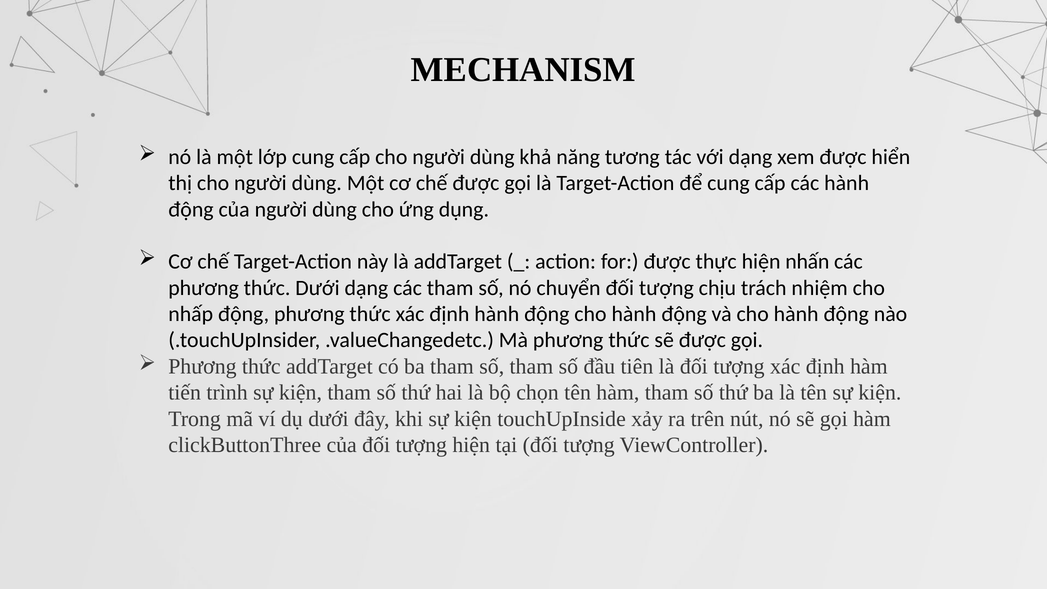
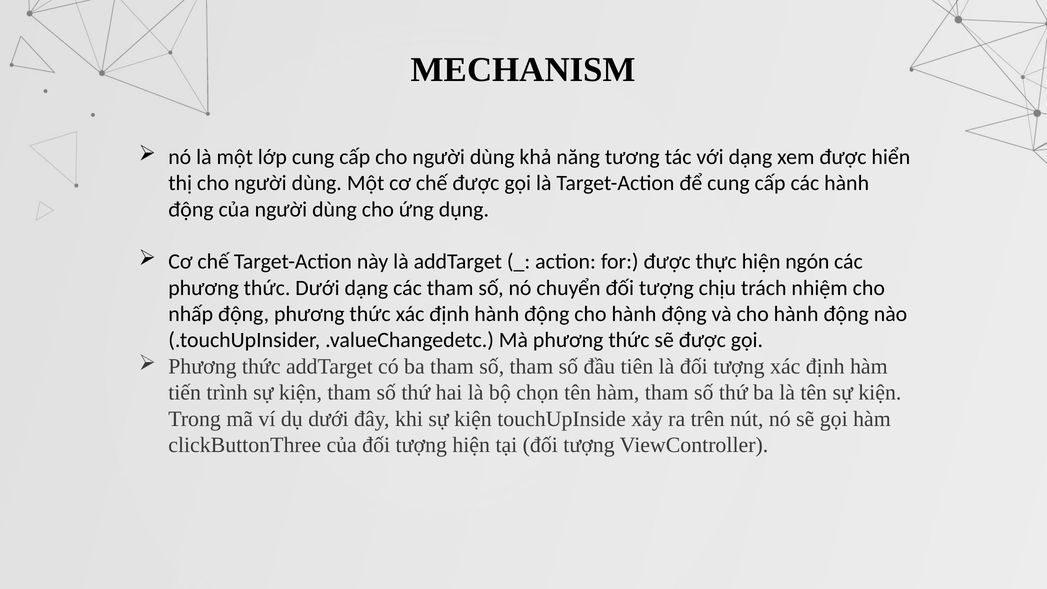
nhấn: nhấn -> ngón (807, 262)
